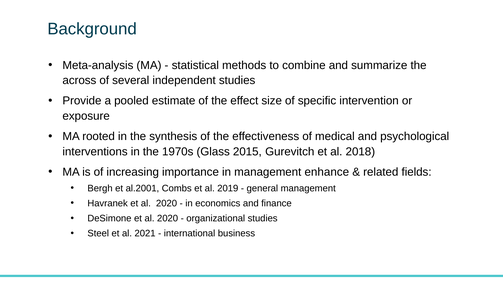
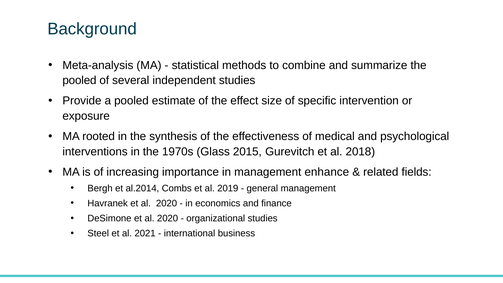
across: across -> pooled (79, 80)
al.2001: al.2001 -> al.2014 (142, 188)
